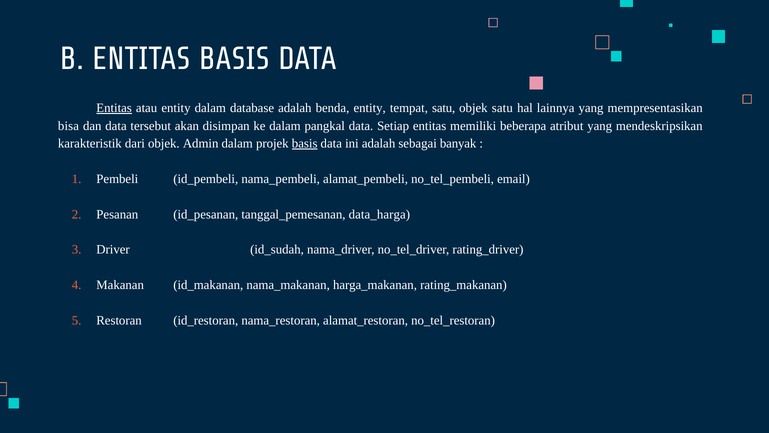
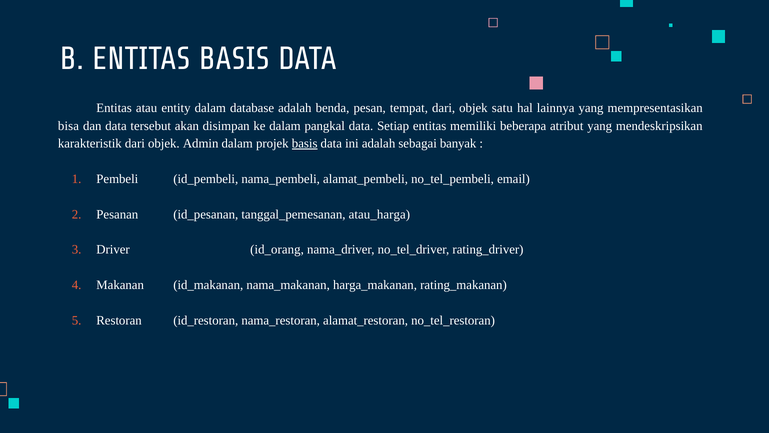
Entitas underline: present -> none (114, 108)
benda entity: entity -> pesan (370, 108)
tempat satu: satu -> dari (444, 108)
data_harga: data_harga -> atau_harga (379, 214)
id_sudah: id_sudah -> id_orang (277, 249)
